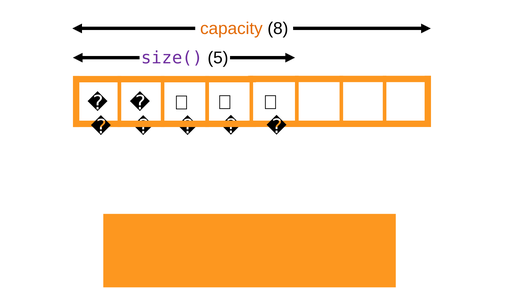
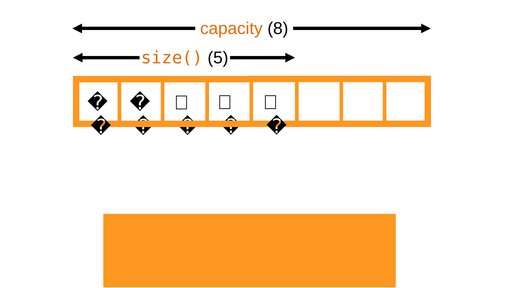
size( colour: purple -> orange (172, 58)
